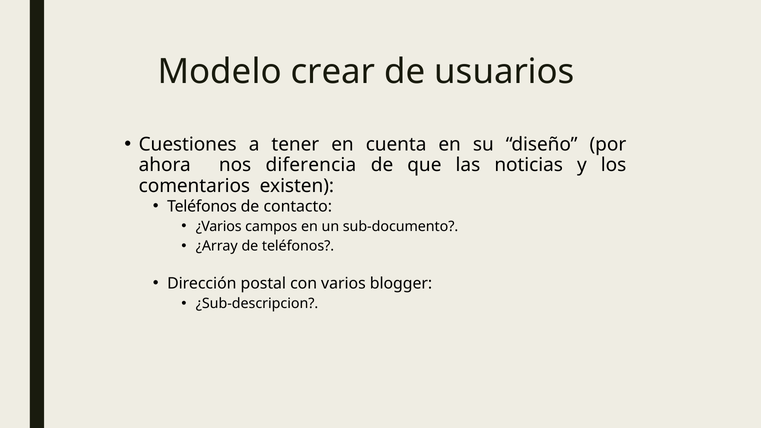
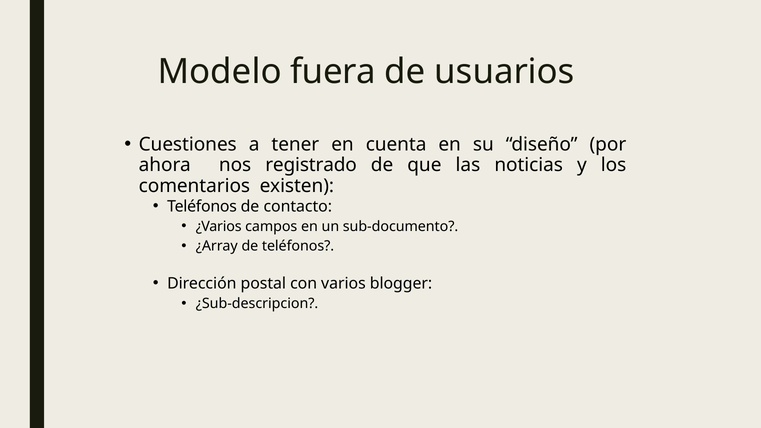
crear: crear -> fuera (333, 72)
diferencia: diferencia -> registrado (311, 165)
